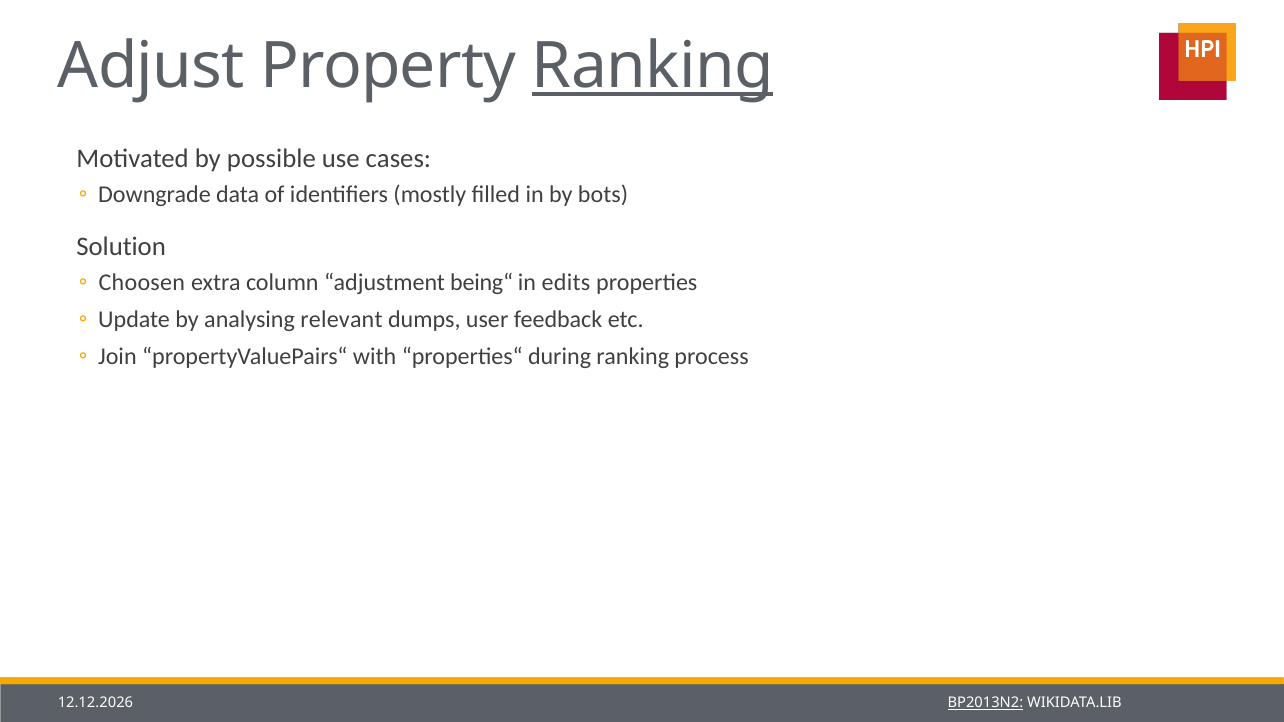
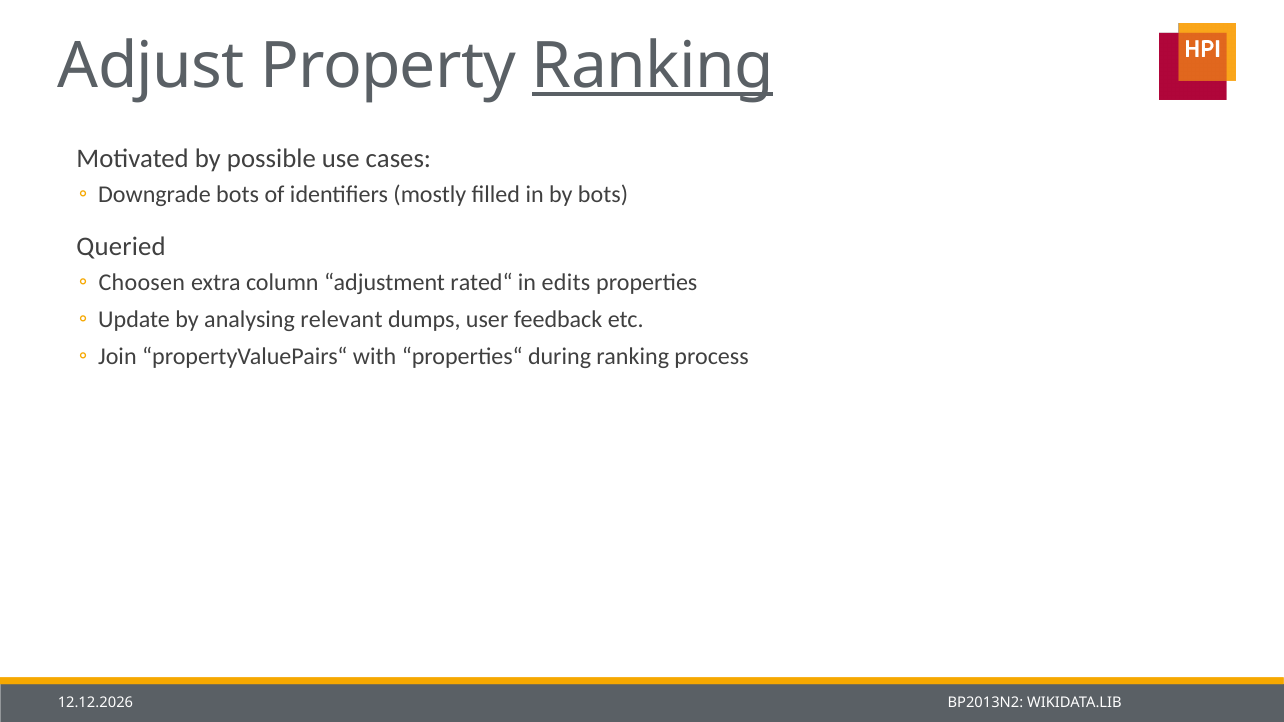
Downgrade data: data -> bots (238, 195)
Solution: Solution -> Queried (121, 247)
being“: being“ -> rated“ (482, 283)
BP2013N2 underline: present -> none (985, 703)
